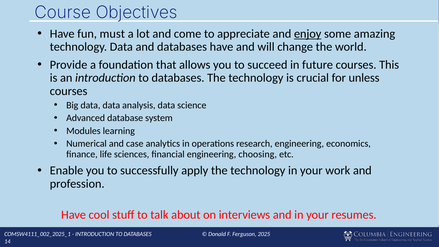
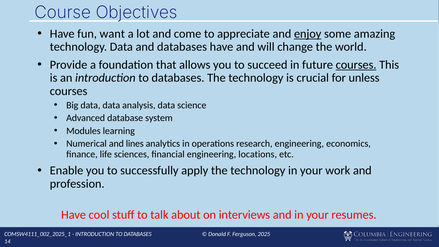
must: must -> want (112, 34)
courses underline: none -> present (356, 65)
case: case -> lines (135, 144)
choosing: choosing -> locations (258, 154)
